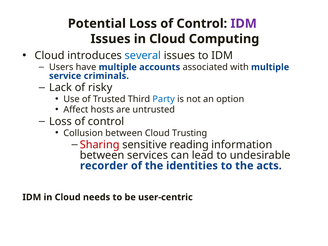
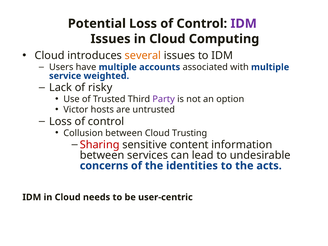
several colour: blue -> orange (143, 56)
criminals: criminals -> weighted (106, 76)
Party colour: blue -> purple (164, 99)
Affect: Affect -> Victor (76, 110)
reading: reading -> content (189, 145)
recorder: recorder -> concerns (104, 166)
